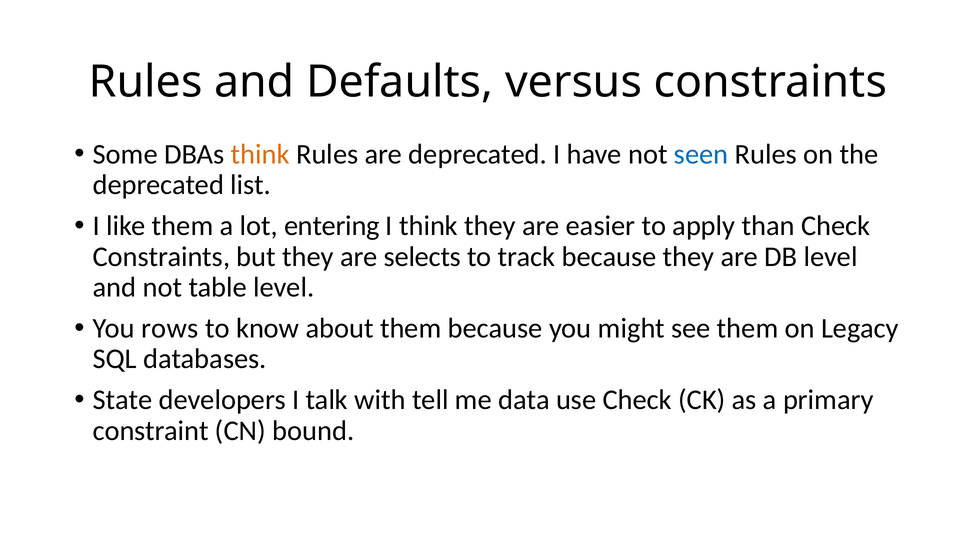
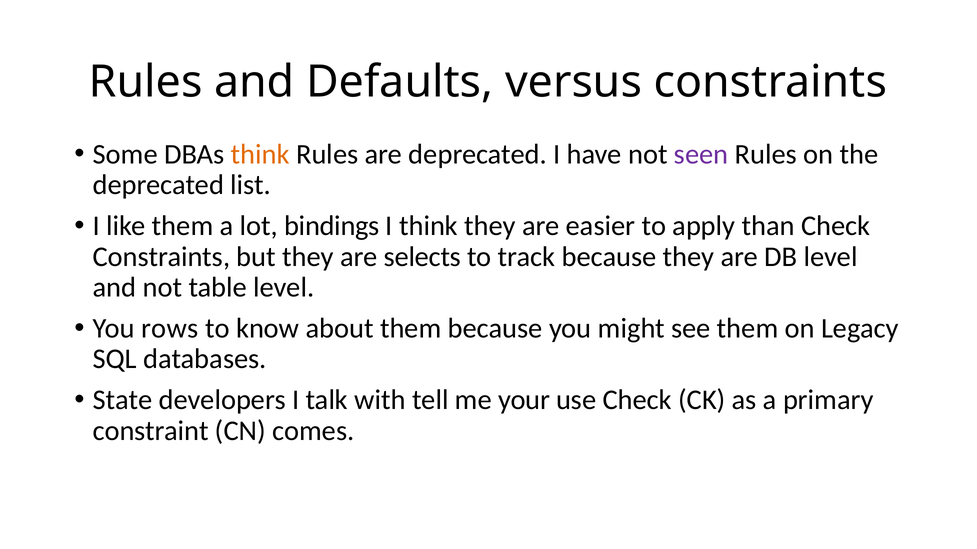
seen colour: blue -> purple (701, 154)
entering: entering -> bindings (332, 226)
data: data -> your (524, 400)
bound: bound -> comes (313, 431)
